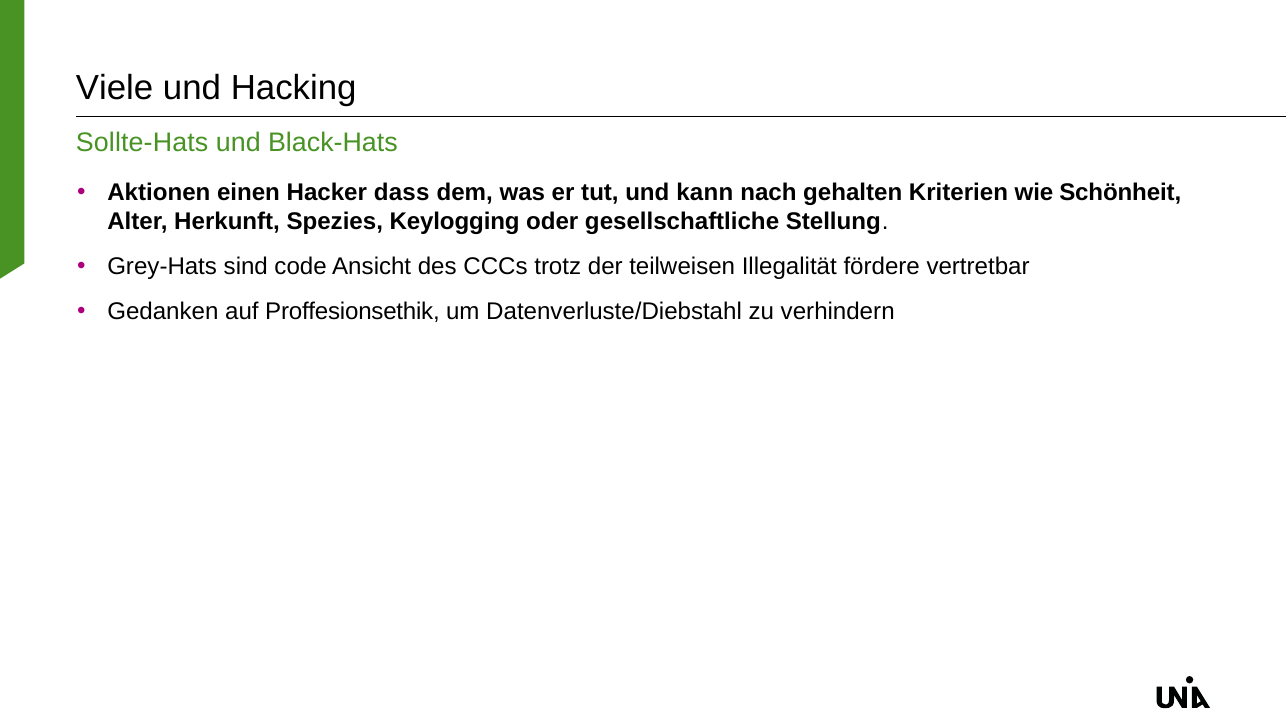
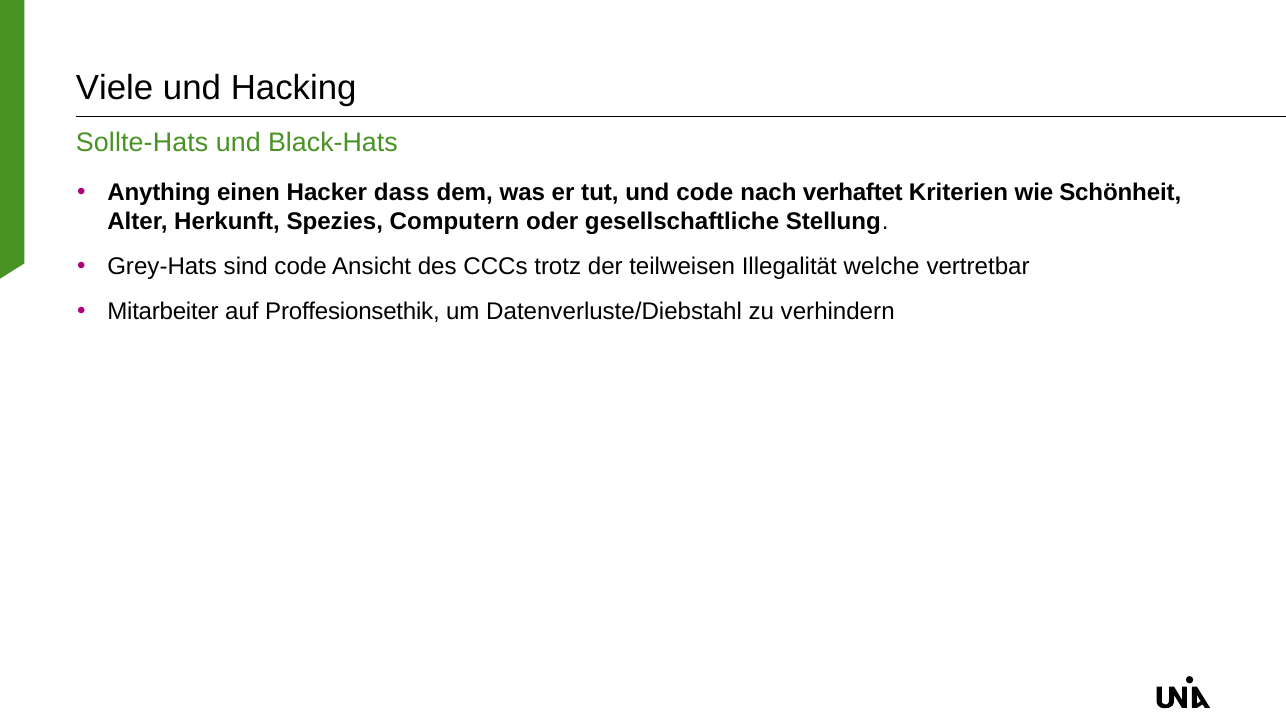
Aktionen: Aktionen -> Anything (159, 193)
und kann: kann -> code (705, 193)
gehalten: gehalten -> verhaftet (853, 193)
Keylogging: Keylogging -> Computern (454, 222)
fördere: fördere -> welche (882, 267)
Gedanken: Gedanken -> Mitarbeiter (163, 312)
